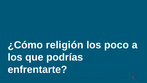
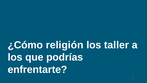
poco: poco -> taller (116, 45)
